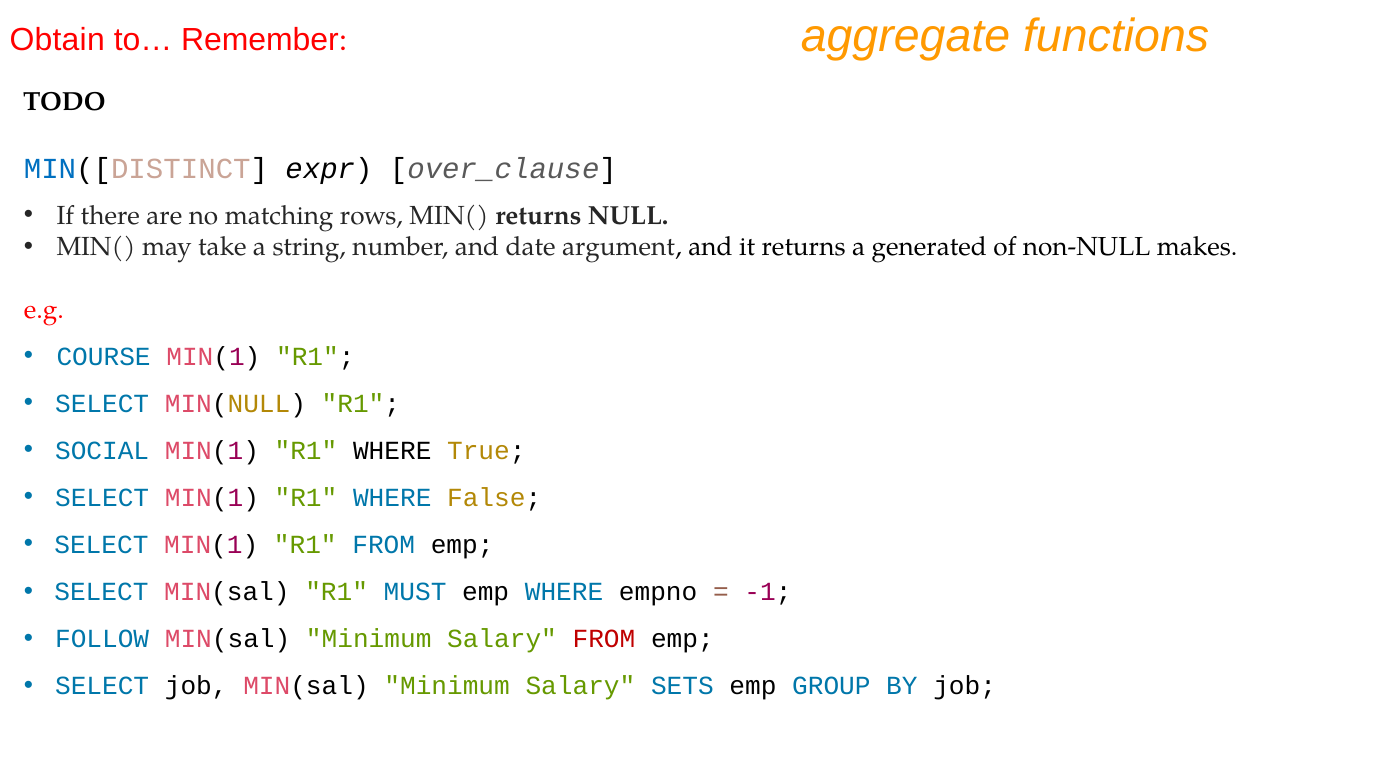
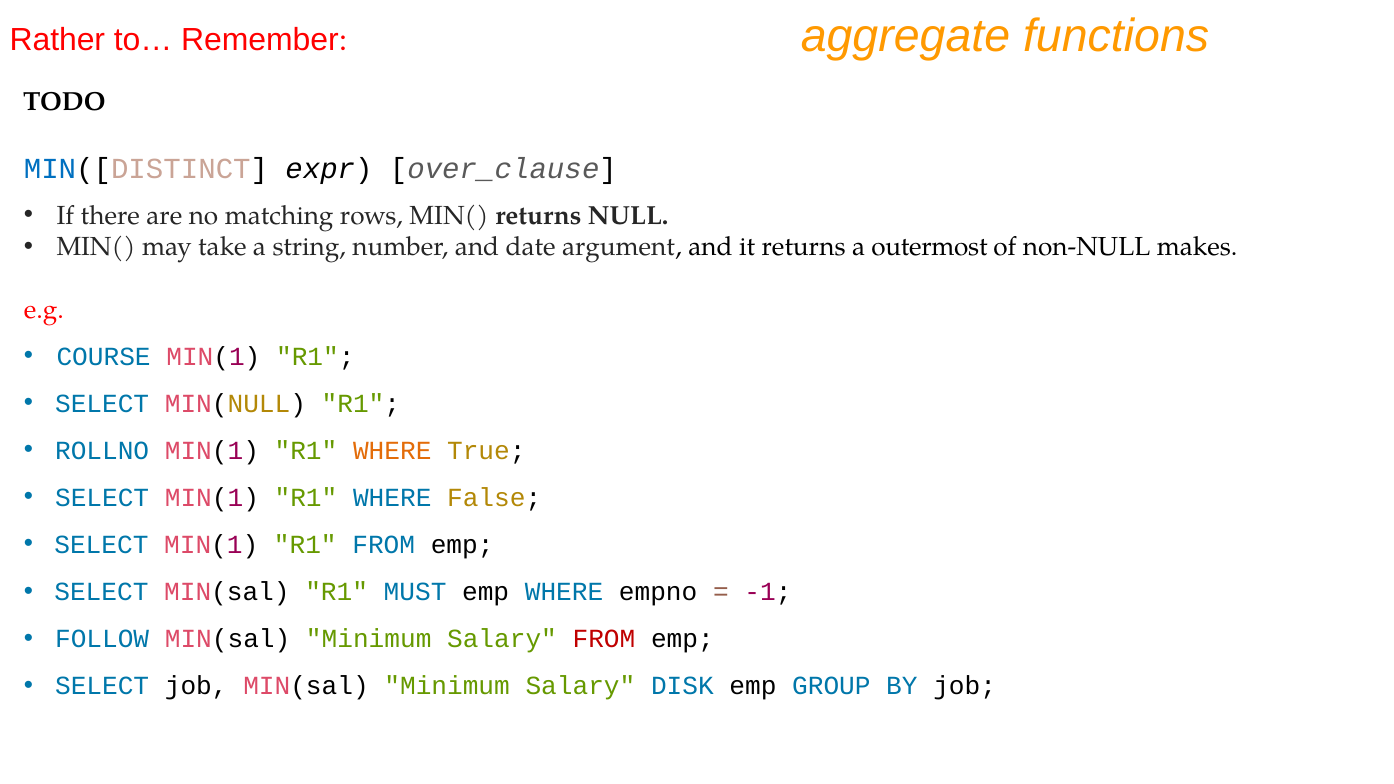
Obtain: Obtain -> Rather (57, 40)
generated: generated -> outermost (929, 247)
SOCIAL: SOCIAL -> ROLLNO (102, 451)
WHERE colour: black -> orange (392, 451)
SETS: SETS -> DISK (682, 686)
